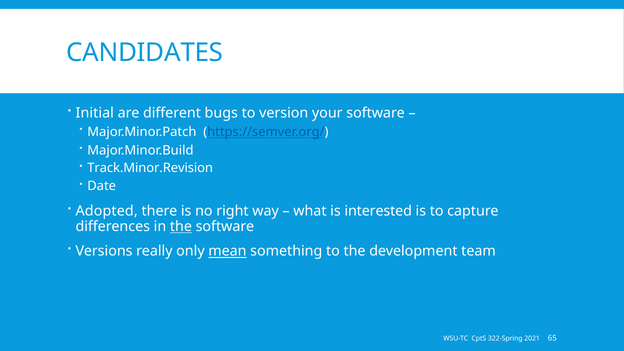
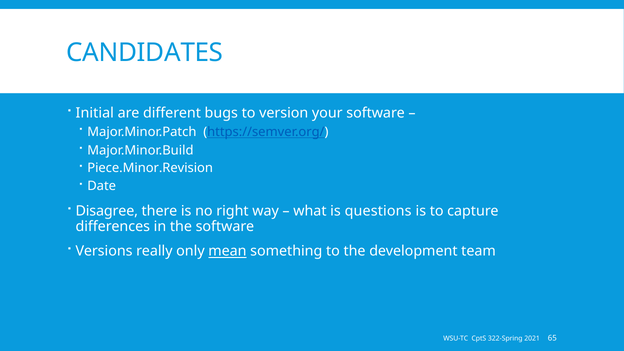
Track.Minor.Revision: Track.Minor.Revision -> Piece.Minor.Revision (150, 168)
Adopted: Adopted -> Disagree (107, 211)
interested: interested -> questions (378, 211)
the underline: present -> none (181, 227)
